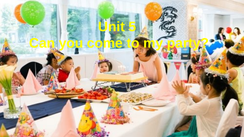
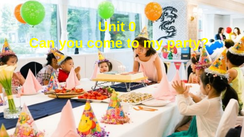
5: 5 -> 0 (132, 27)
